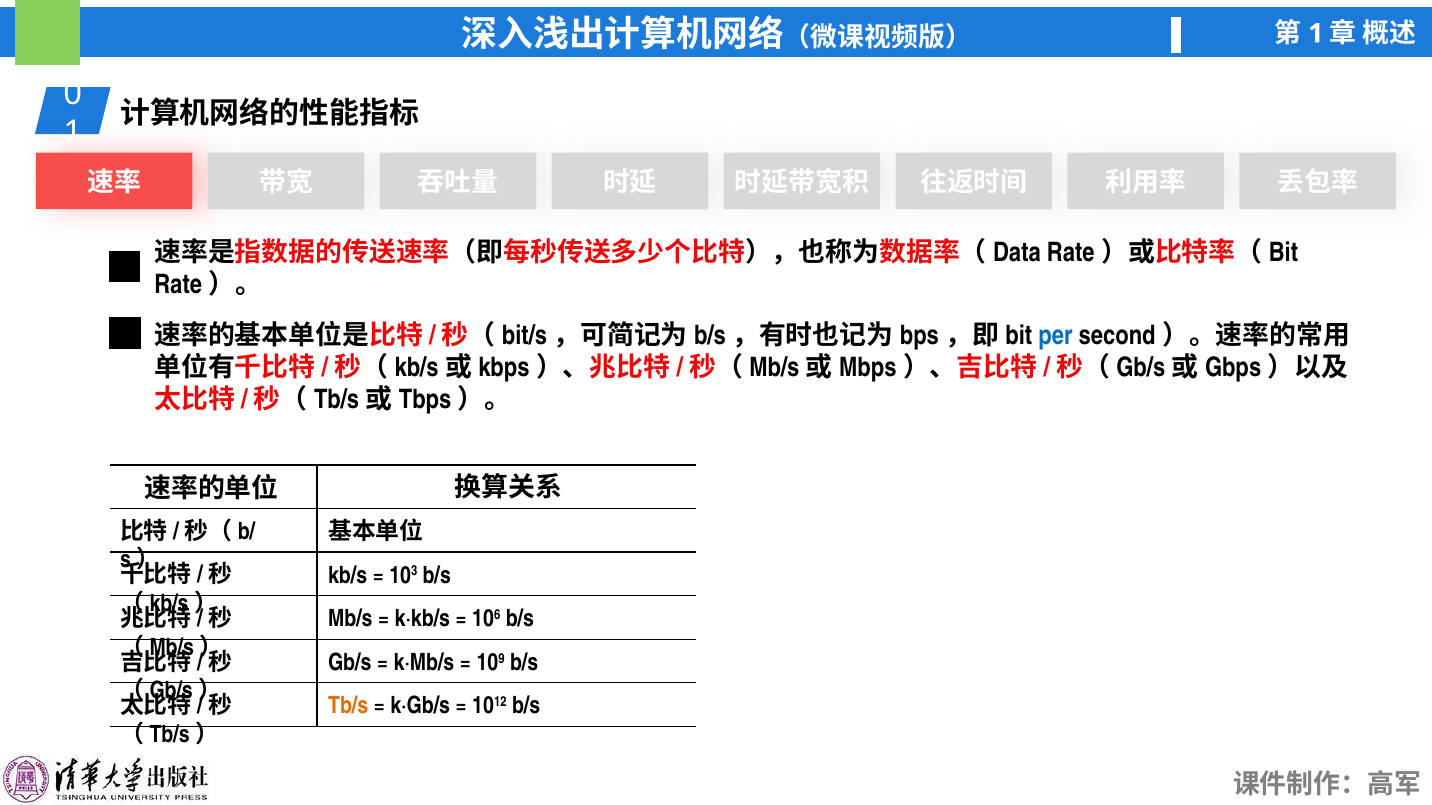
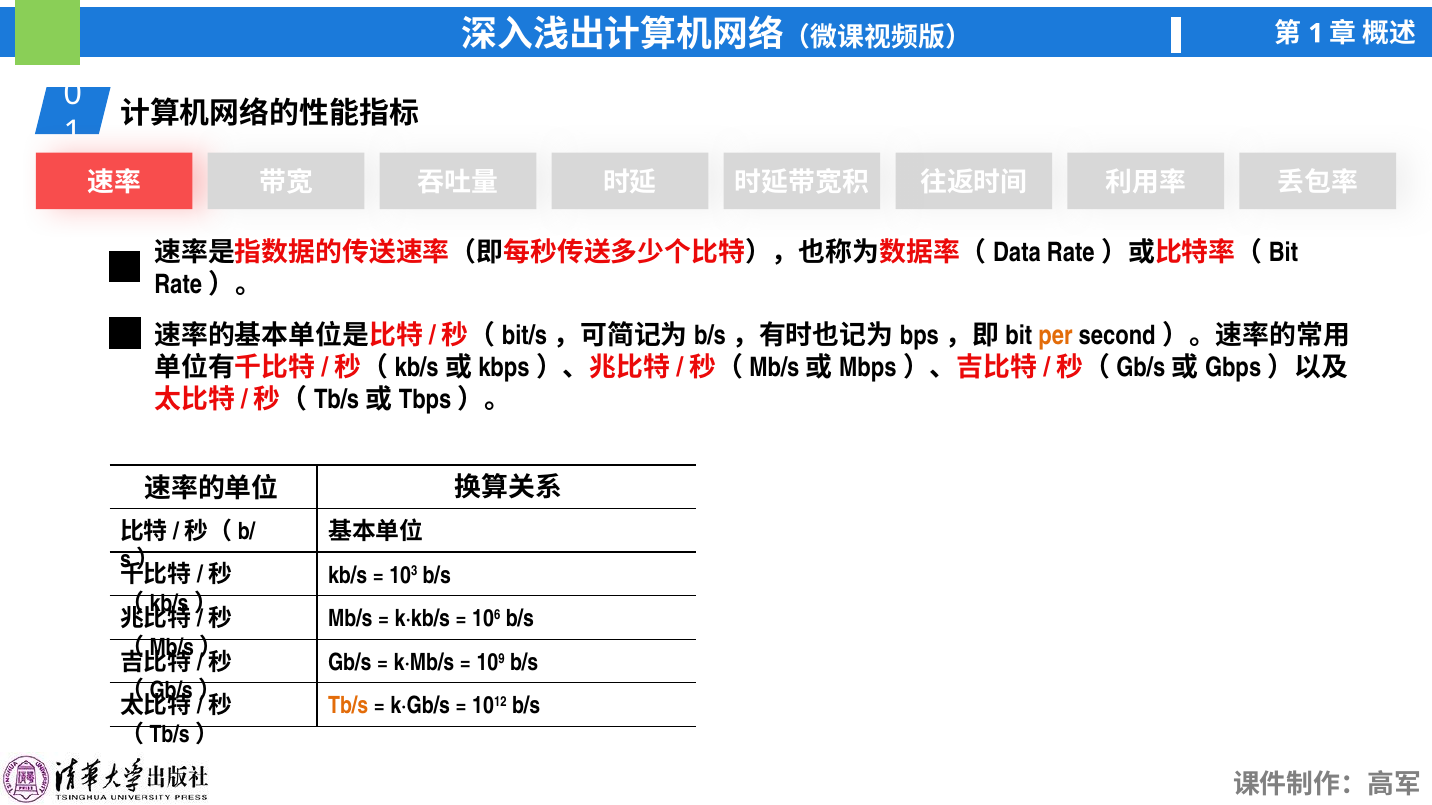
per colour: blue -> orange (1055, 336)
